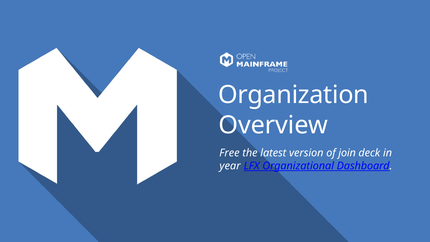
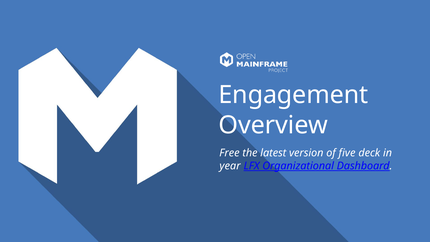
Organization: Organization -> Engagement (293, 95)
join: join -> five (347, 153)
